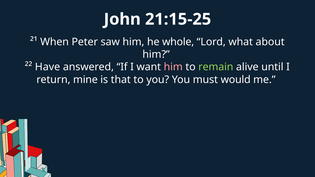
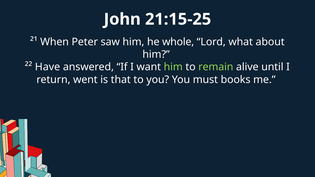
him colour: pink -> light green (173, 67)
mine: mine -> went (85, 80)
would: would -> books (236, 80)
